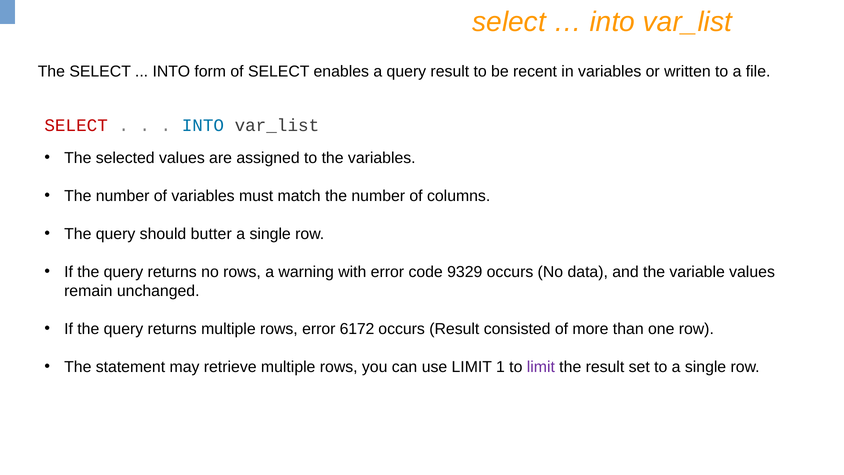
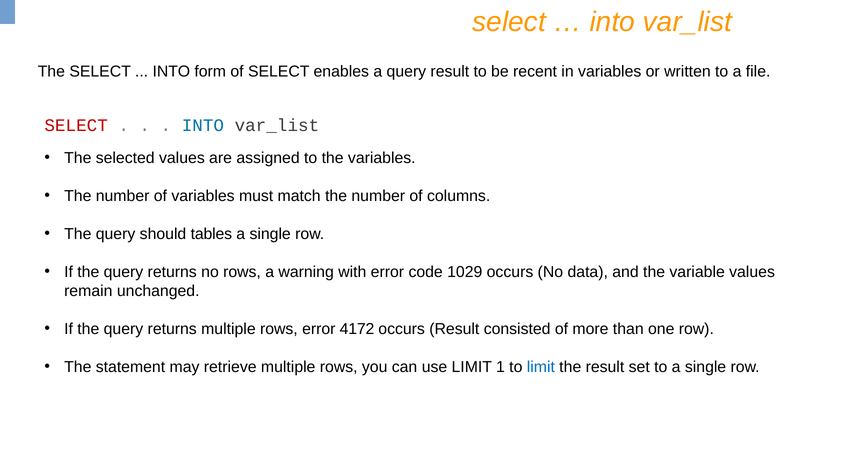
butter: butter -> tables (211, 234)
9329: 9329 -> 1029 (465, 272)
6172: 6172 -> 4172 (357, 329)
limit colour: purple -> blue (541, 367)
